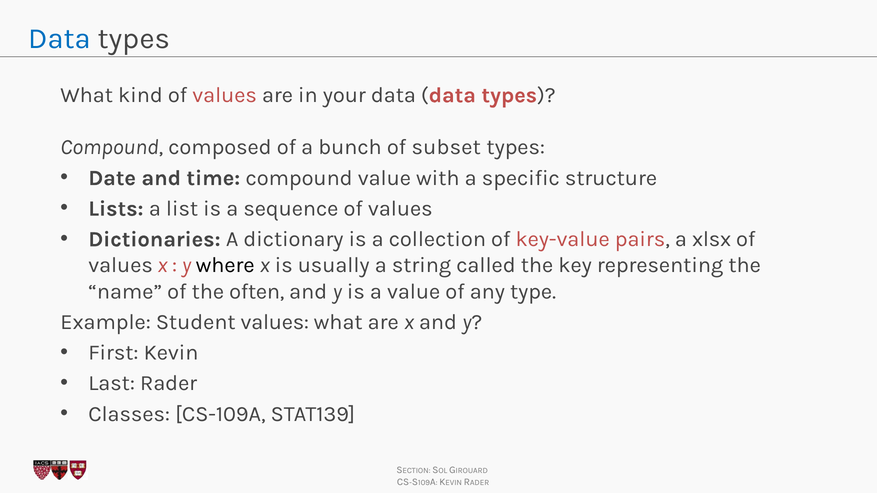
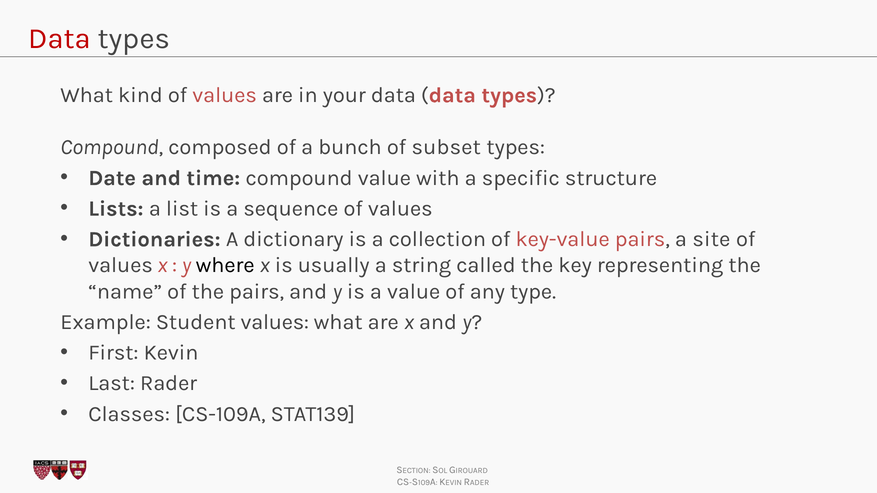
Data colour: blue -> red (60, 38)
xlsx: xlsx -> site (711, 239)
the often: often -> pairs (257, 292)
